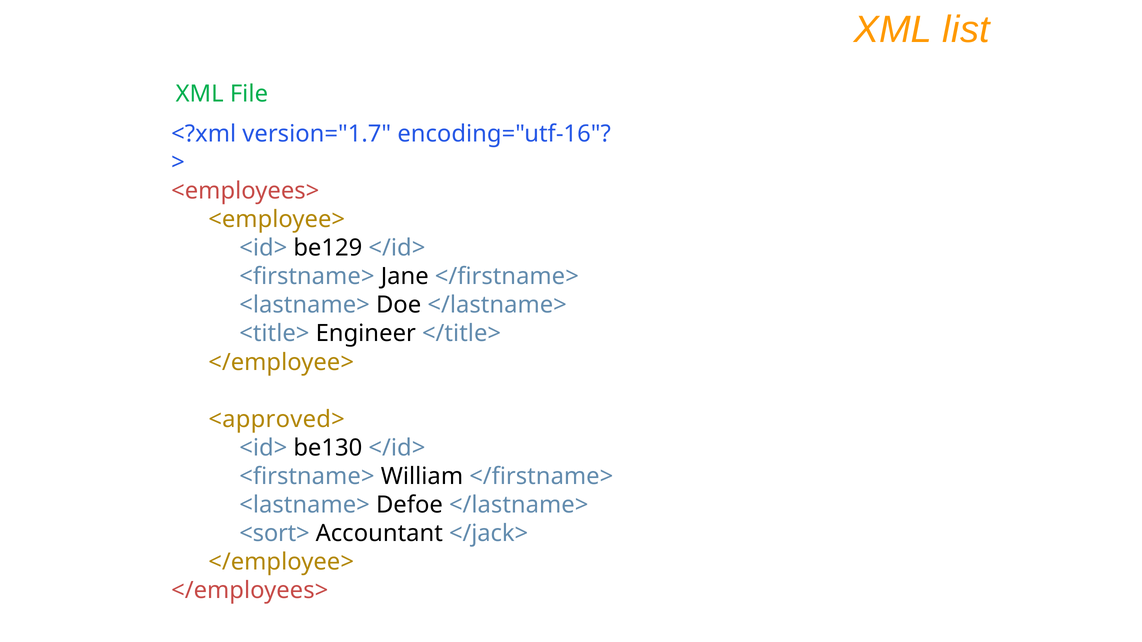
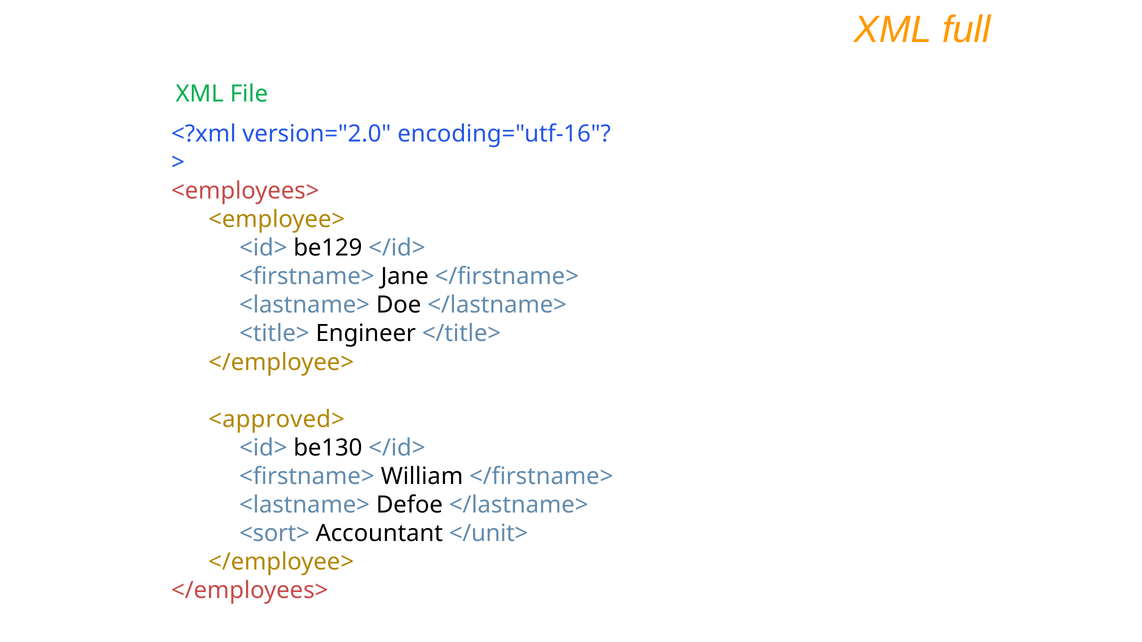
list: list -> full (966, 30)
version="1.7: version="1.7 -> version="2.0 (317, 134)
</jack>: </jack> -> </unit> (489, 534)
